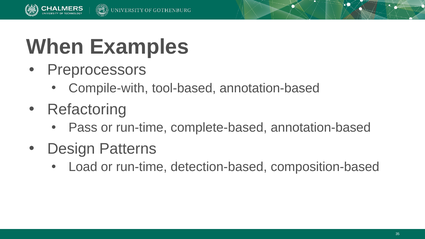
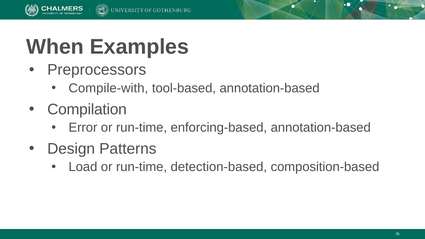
Refactoring: Refactoring -> Compilation (87, 109)
Pass: Pass -> Error (83, 128)
complete-based: complete-based -> enforcing-based (219, 128)
